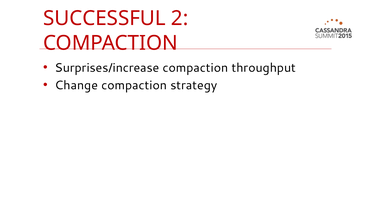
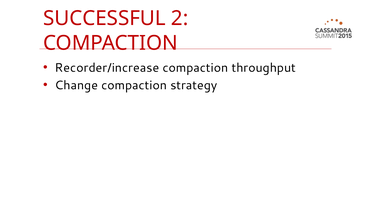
Surprises/increase: Surprises/increase -> Recorder/increase (107, 68)
